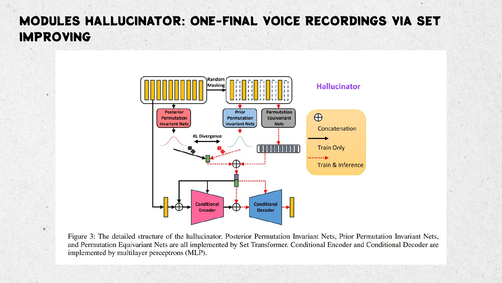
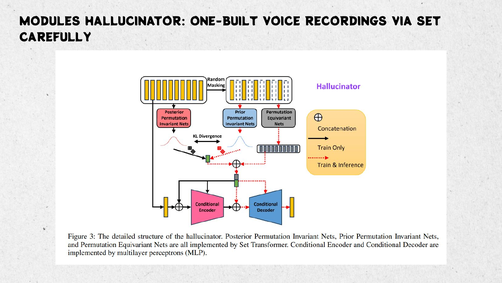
ONE-FINAL: ONE-FINAL -> ONE-BUILT (224, 22)
IMPROVING: IMPROVING -> CAREFULLY (55, 38)
